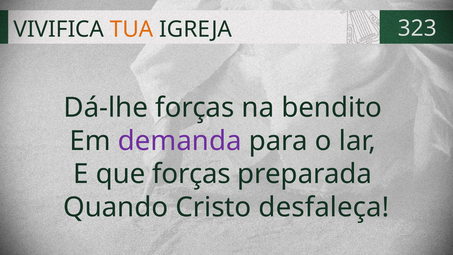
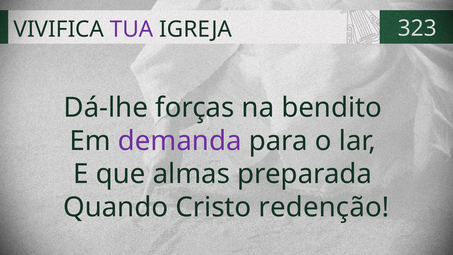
TUA colour: orange -> purple (132, 29)
que forças: forças -> almas (191, 174)
desfaleça: desfaleça -> redenção (324, 207)
